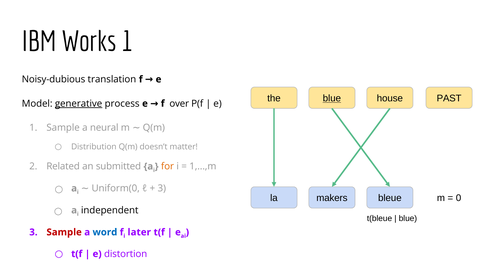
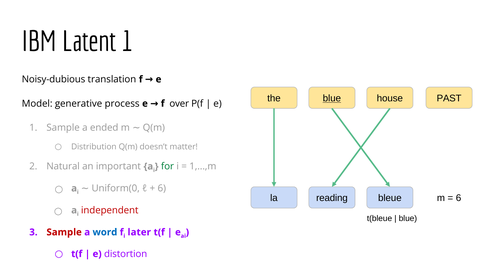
Works: Works -> Latent (89, 42)
generative underline: present -> none (79, 103)
neural: neural -> ended (104, 128)
Related: Related -> Natural (63, 166)
submitted: submitted -> important (118, 166)
for colour: orange -> green (167, 166)
3: 3 -> 6 (162, 188)
makers: makers -> reading (332, 198)
0: 0 -> 6 (459, 198)
independent colour: black -> red (110, 210)
